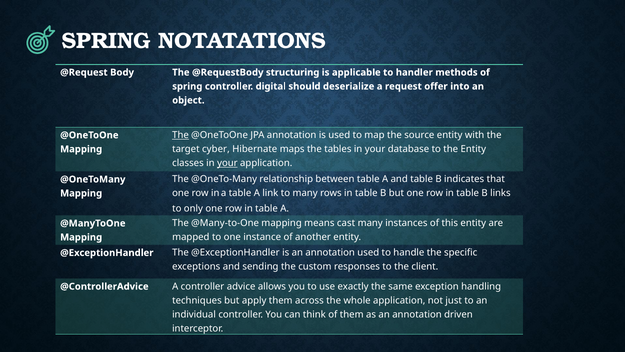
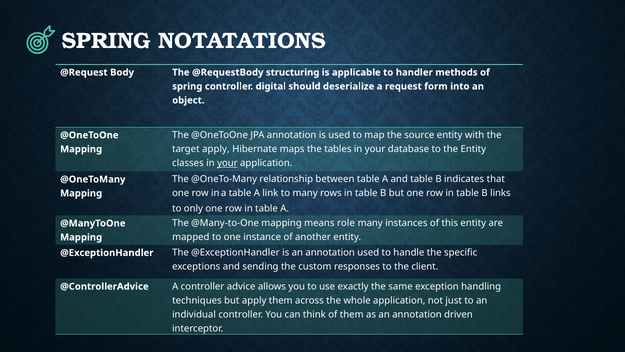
offer: offer -> form (436, 86)
The underline: present -> none (180, 135)
target cyber: cyber -> apply (216, 149)
cast: cast -> role (346, 223)
